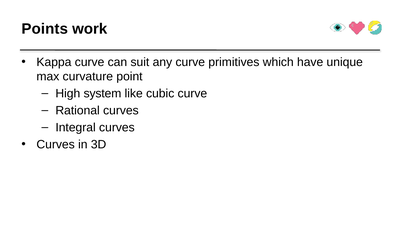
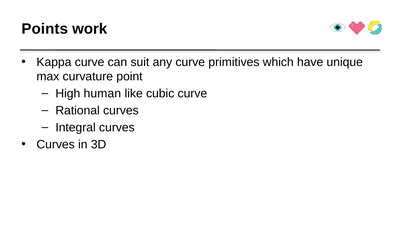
system: system -> human (102, 94)
